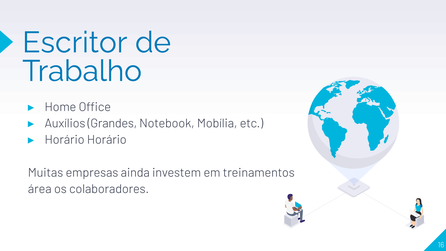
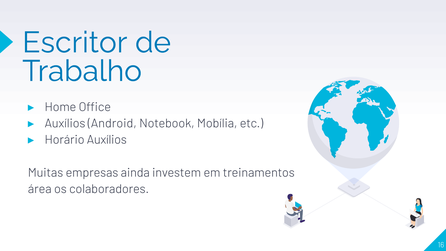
Grandes: Grandes -> Android (112, 123)
Horário Horário: Horário -> Auxílios (107, 140)
